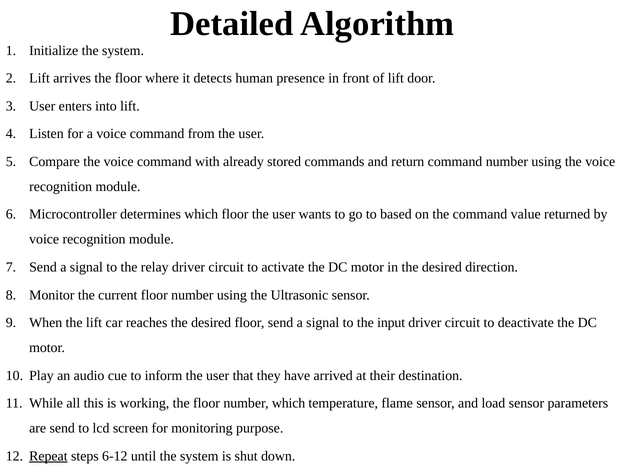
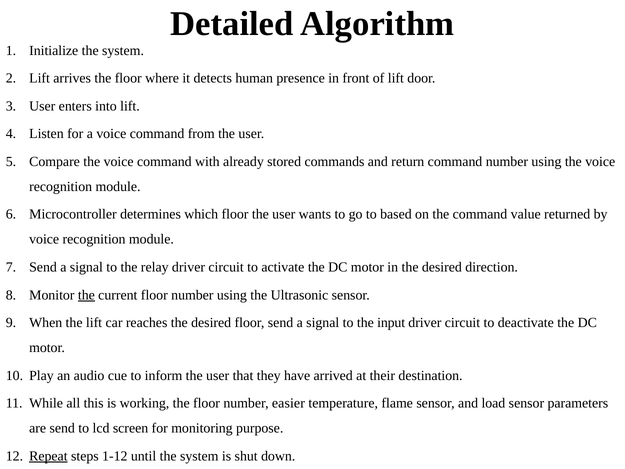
the underline: none -> present (86, 295)
number which: which -> easier (288, 403)
6-12: 6-12 -> 1-12 (115, 456)
